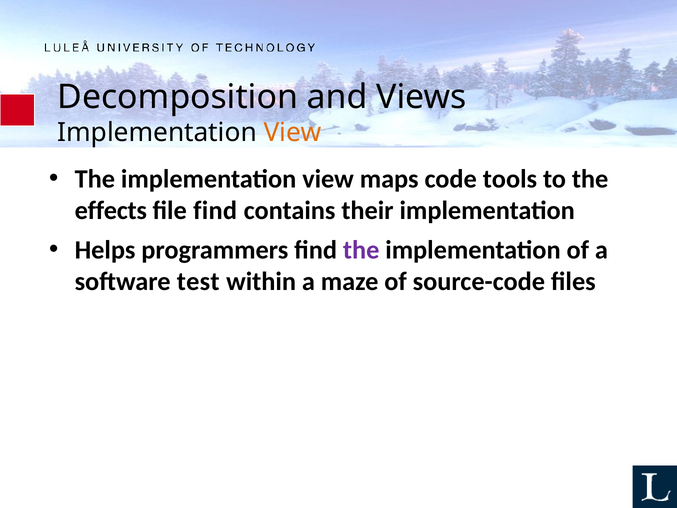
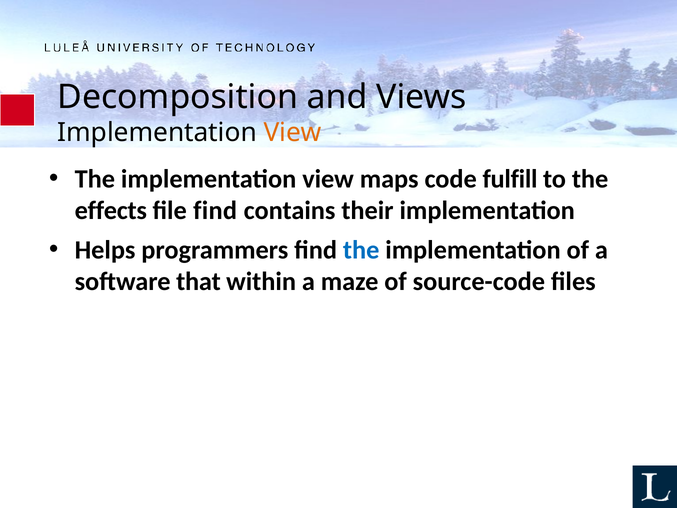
tools: tools -> fulfill (510, 179)
the colour: purple -> blue (361, 250)
test: test -> that (198, 281)
